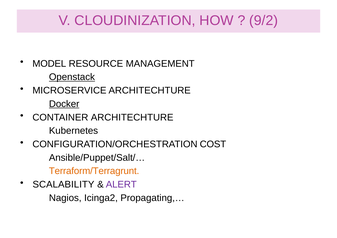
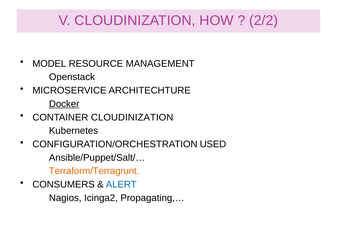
9/2: 9/2 -> 2/2 (264, 21)
Openstack underline: present -> none (72, 77)
CONTAINER ARCHITECHTURE: ARCHITECHTURE -> CLOUDINIZATION (132, 117)
COST: COST -> USED (213, 144)
SCALABILITY: SCALABILITY -> CONSUMERS (64, 185)
ALERT colour: purple -> blue (121, 185)
